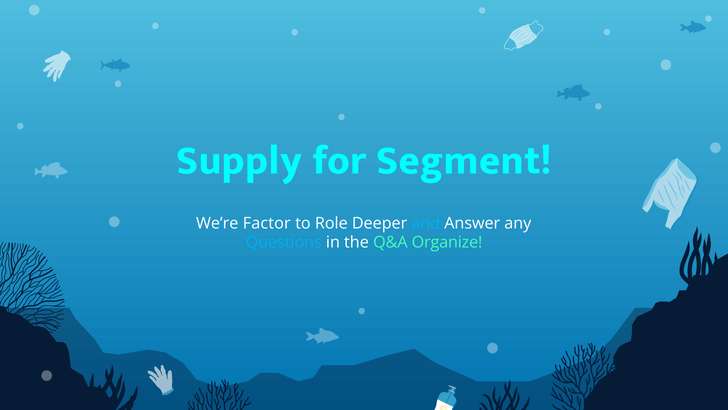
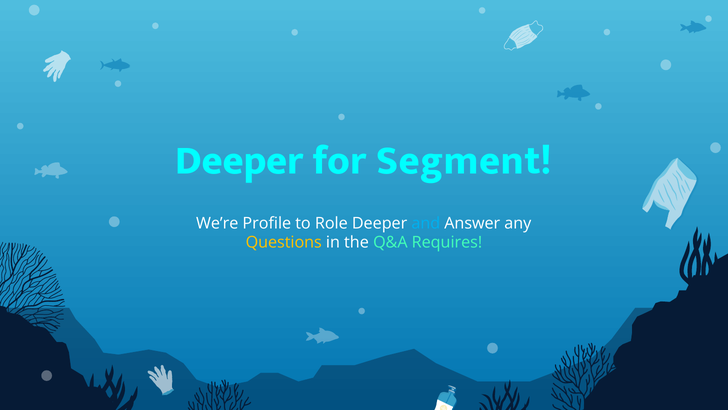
Supply: Supply -> Deeper (239, 160)
Factor: Factor -> Profile (267, 223)
Questions colour: light blue -> yellow (284, 242)
Organize: Organize -> Requires (447, 242)
